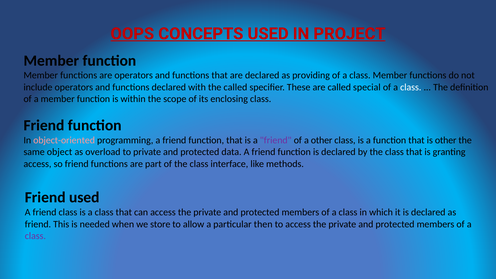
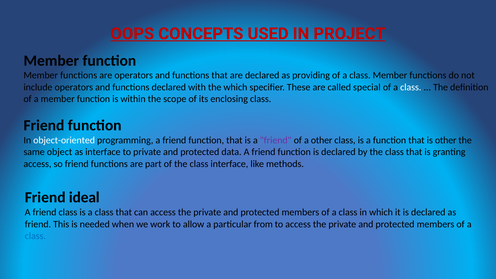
the called: called -> which (235, 87)
object-oriented colour: pink -> white (64, 140)
as overload: overload -> interface (103, 152)
Friend used: used -> ideal (84, 198)
store: store -> work (160, 224)
then: then -> from (263, 224)
class colour: purple -> blue (35, 236)
